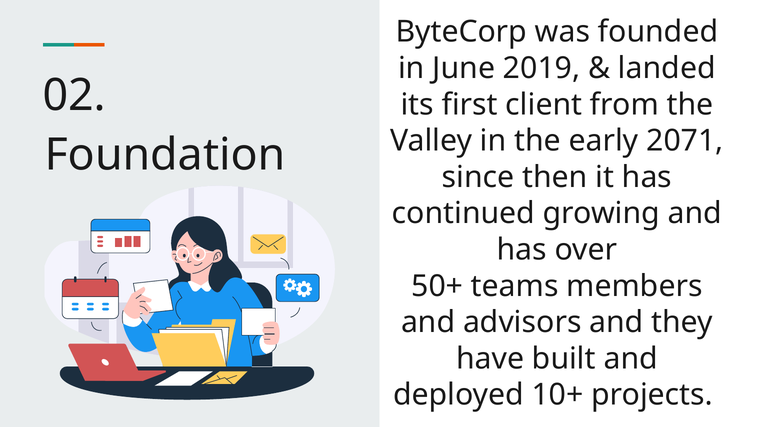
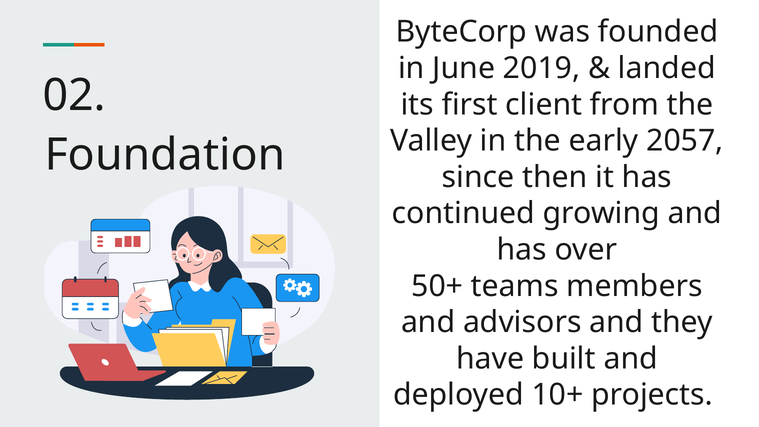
2071: 2071 -> 2057 (685, 141)
